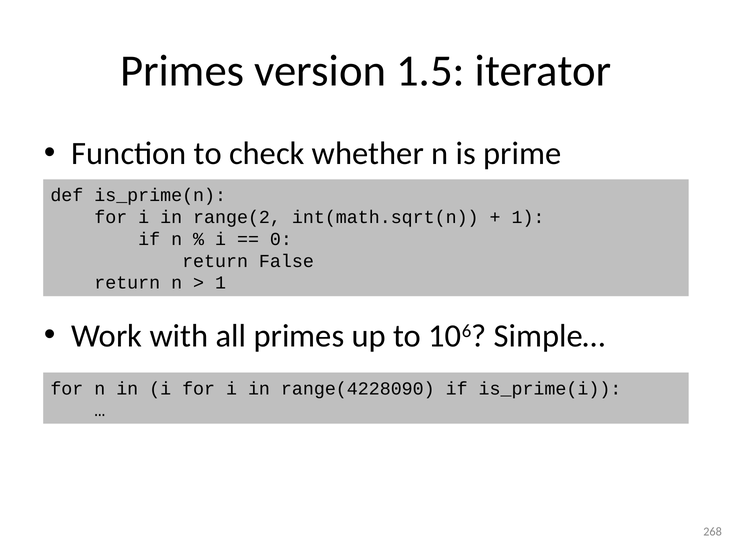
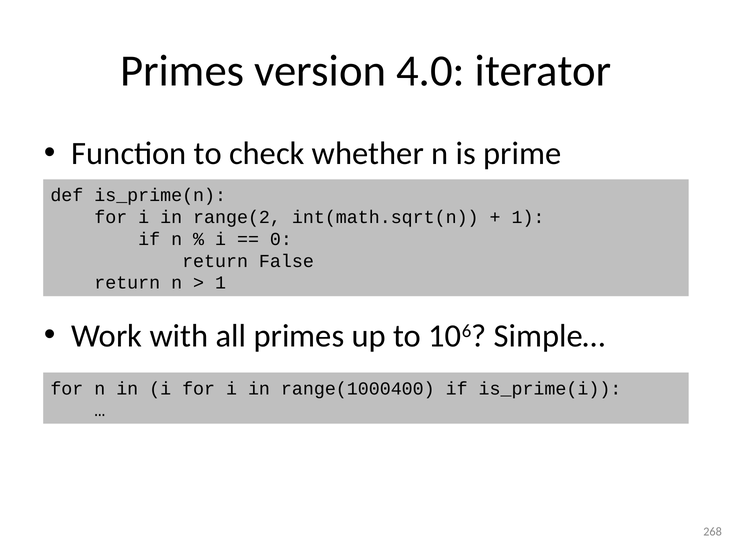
1.5: 1.5 -> 4.0 (430, 71)
range(4228090: range(4228090 -> range(1000400 (358, 388)
